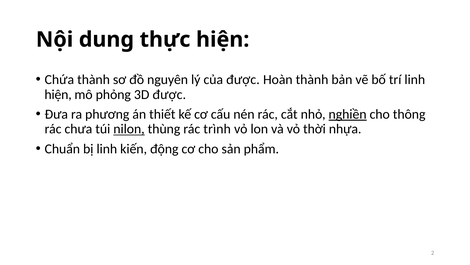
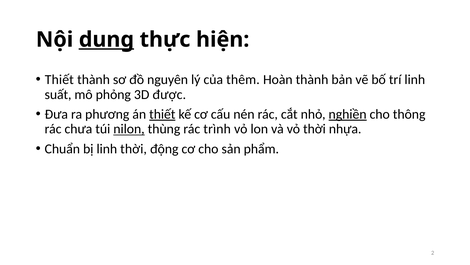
dung underline: none -> present (106, 39)
Chứa: Chứa -> Thiết (59, 79)
của được: được -> thêm (243, 79)
hiện: hiện -> suất (58, 94)
thiết underline: none -> present (162, 114)
linh kiến: kiến -> thời (134, 148)
